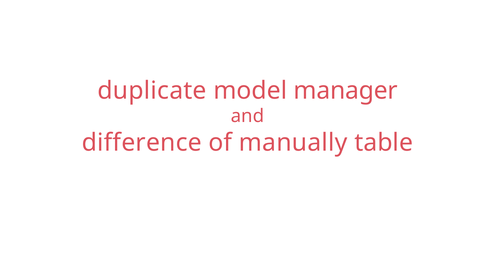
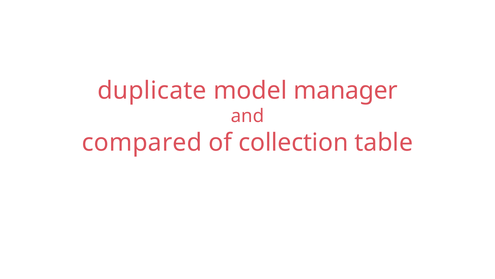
difference: difference -> compared (142, 142)
manually: manually -> collection (293, 142)
